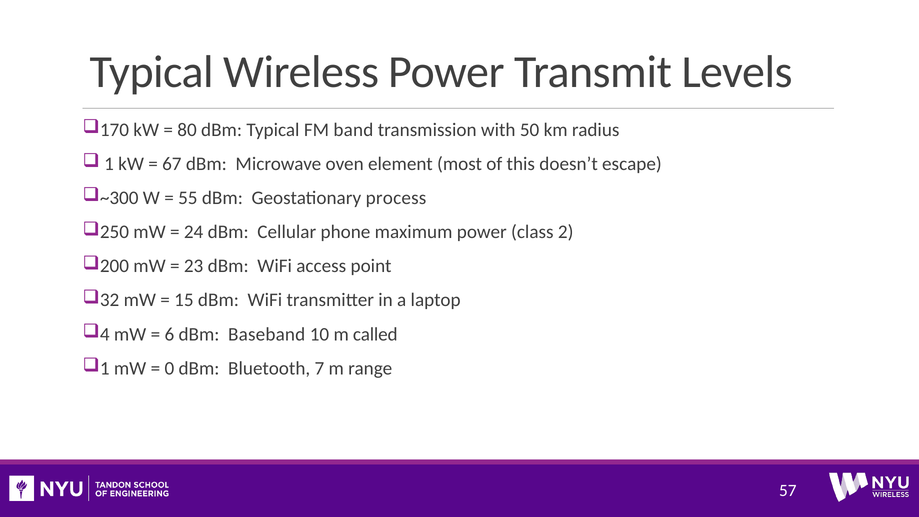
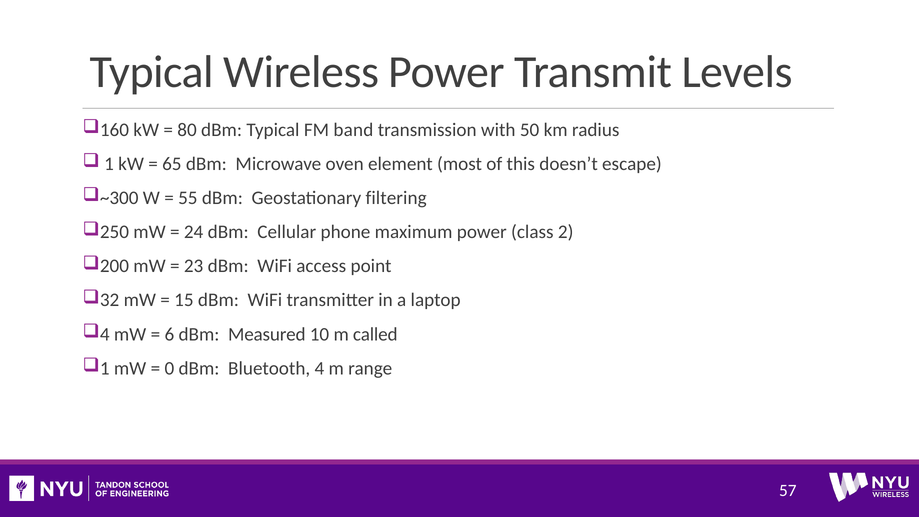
170: 170 -> 160 (114, 130)
67: 67 -> 65 (172, 164)
process: process -> filtering (396, 198)
Baseband: Baseband -> Measured (267, 334)
Bluetooth 7: 7 -> 4 (319, 368)
